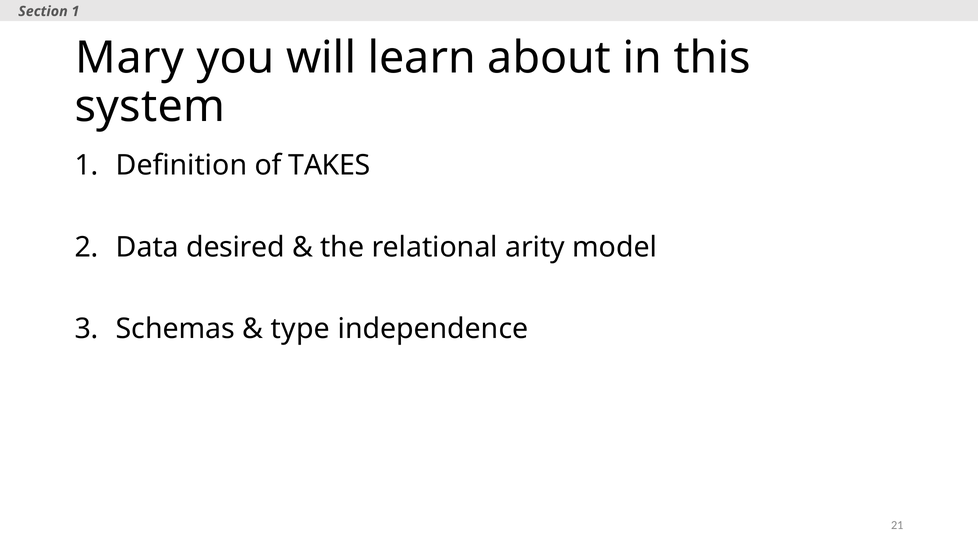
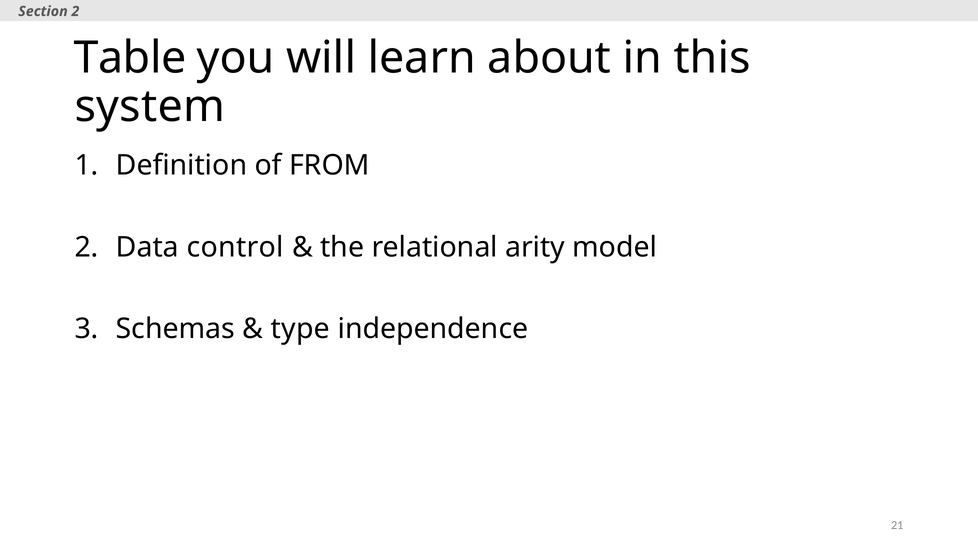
Section 1: 1 -> 2 (75, 11)
Mary: Mary -> Table (130, 58)
TAKES: TAKES -> FROM (329, 165)
desired: desired -> control (235, 247)
